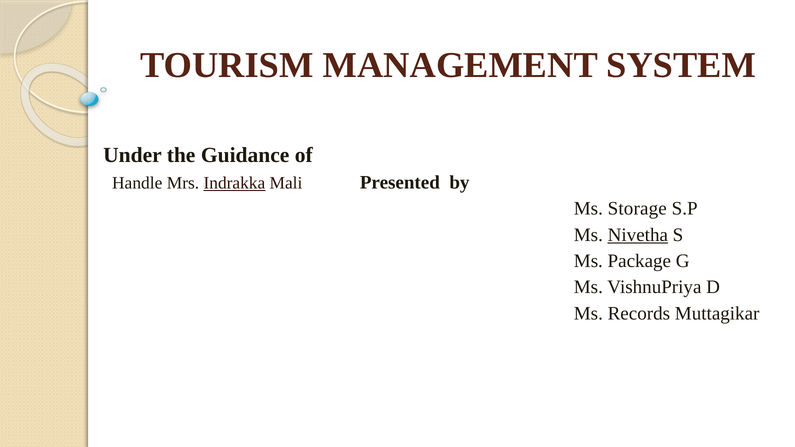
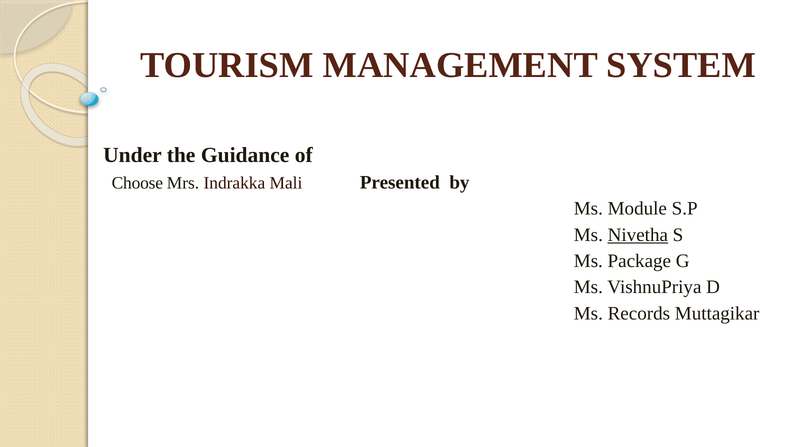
Handle: Handle -> Choose (137, 183)
Indrakka underline: present -> none (234, 183)
Storage: Storage -> Module (637, 209)
